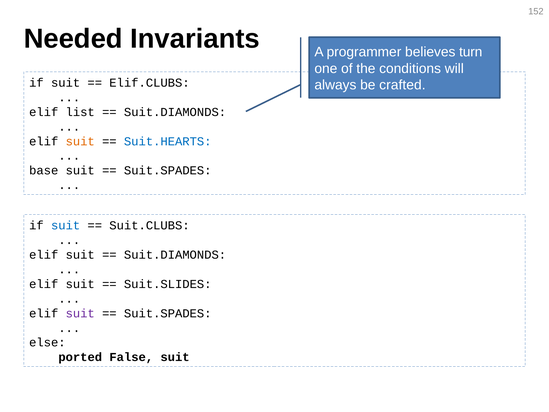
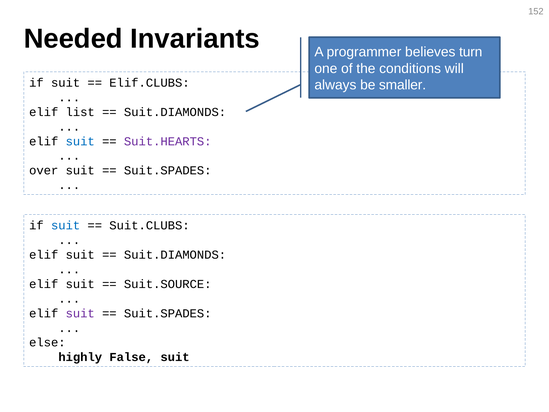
crafted: crafted -> smaller (403, 85)
suit colour: orange -> blue (80, 141)
Suit.HEARTS colour: blue -> purple (168, 141)
base: base -> over (44, 170)
Suit.SLIDES: Suit.SLIDES -> Suit.SOURCE (168, 284)
ported: ported -> highly (80, 357)
